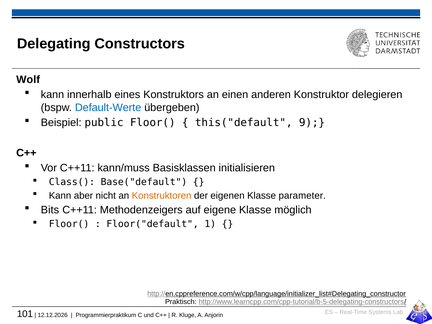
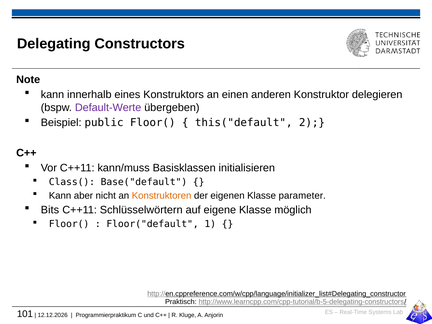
Wolf: Wolf -> Note (28, 80)
Default-Werte colour: blue -> purple (108, 108)
9: 9 -> 2 (312, 123)
Methodenzeigers: Methodenzeigers -> Schlüsselwörtern (141, 210)
